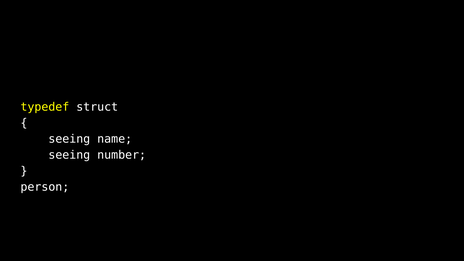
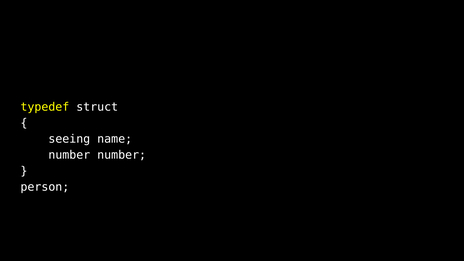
seeing: seeing -> number (69, 155)
